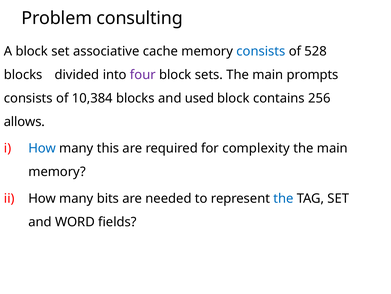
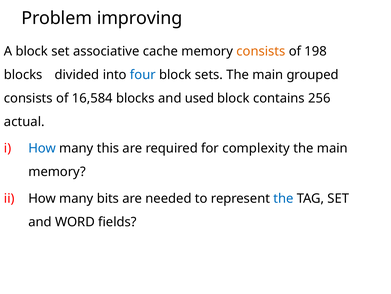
consulting: consulting -> improving (140, 18)
consists colour: blue -> orange (261, 51)
528: 528 -> 198 (316, 51)
four colour: purple -> blue (143, 75)
prompts: prompts -> grouped (313, 75)
10,384: 10,384 -> 16,584 (92, 98)
allows: allows -> actual (24, 121)
